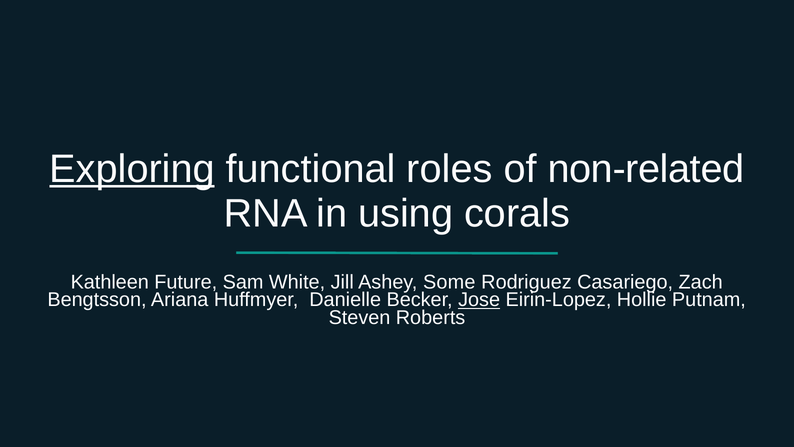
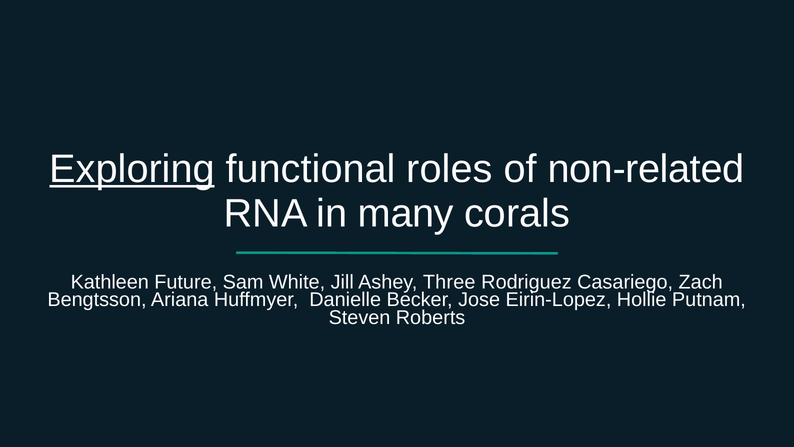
using: using -> many (406, 213)
Some: Some -> Three (449, 282)
Jose underline: present -> none (479, 300)
